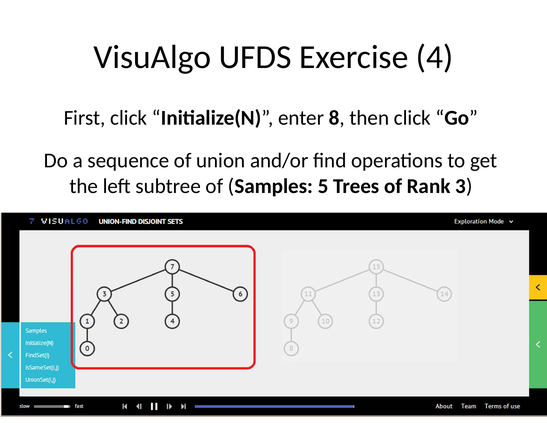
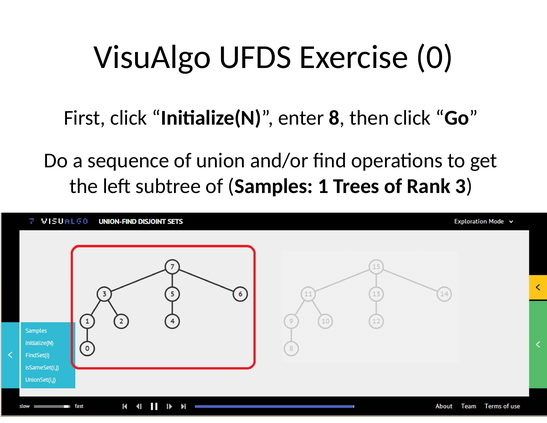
4: 4 -> 0 (435, 57)
5: 5 -> 1 (323, 186)
